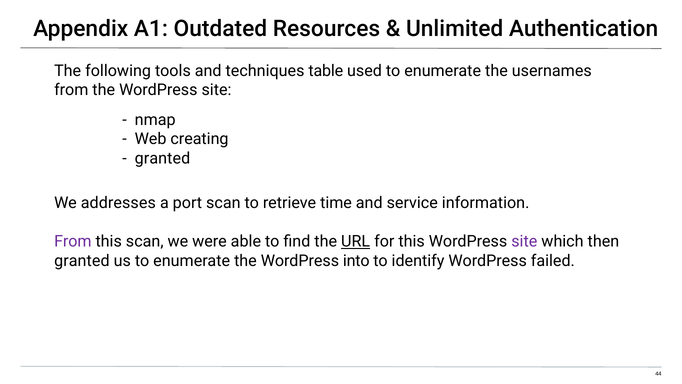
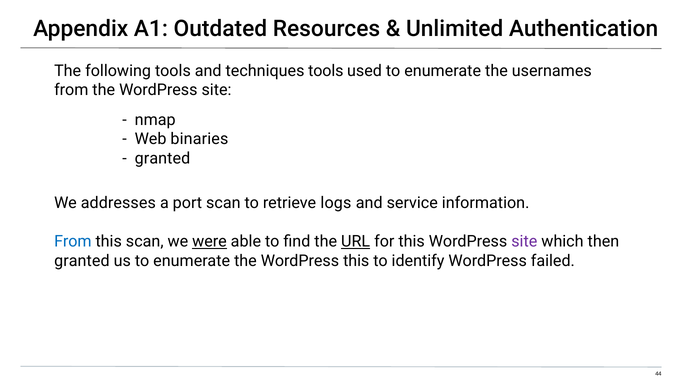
techniques table: table -> tools (326, 71)
creating: creating -> binaries (199, 139)
time: time -> logs (336, 203)
From colour: purple -> blue (73, 241)
were underline: none -> present (209, 241)
WordPress into: into -> this (356, 261)
